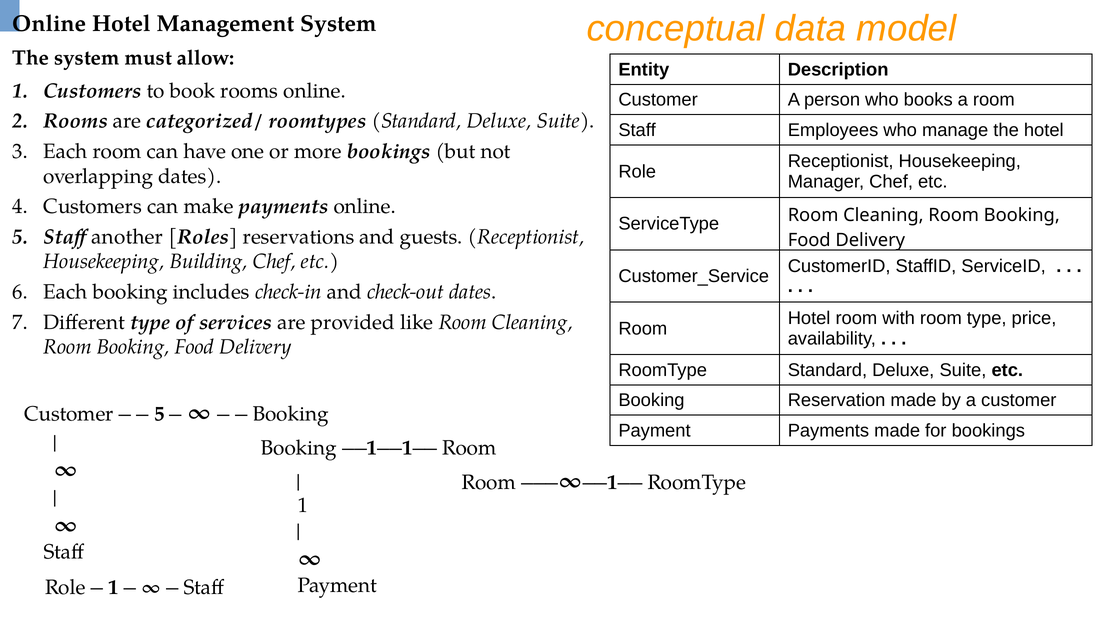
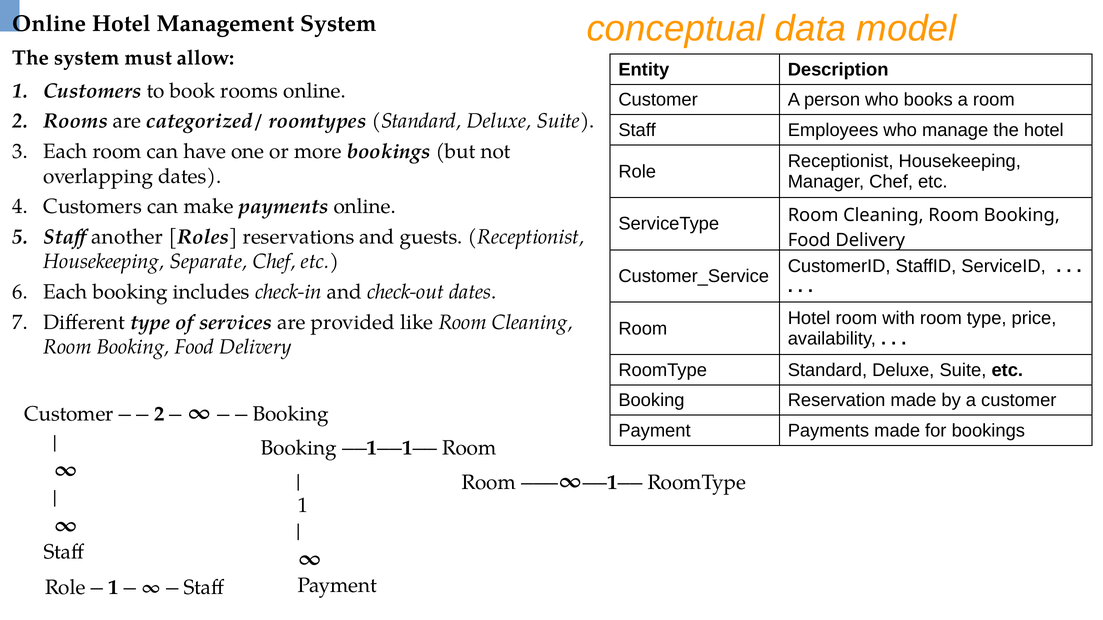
Building: Building -> Separate (208, 262)
5: 5 -> 2 (159, 414)
